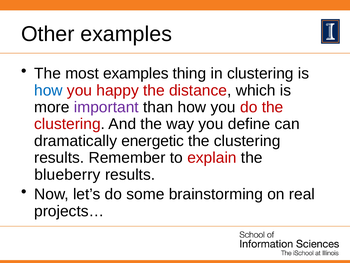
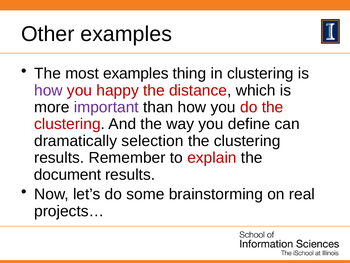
how colour: blue -> purple (48, 90)
energetic: energetic -> selection (152, 141)
blueberry: blueberry -> document (68, 174)
